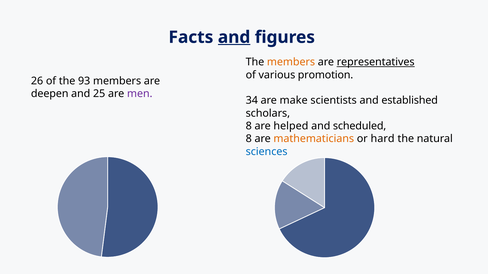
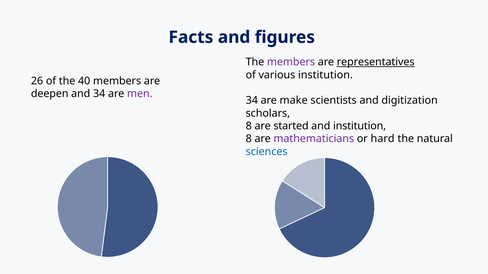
and underline: present -> none (234, 37)
members colour: orange -> purple (291, 62)
various promotion: promotion -> institution (325, 75)
93: 93 -> 40 (84, 81)
and 25: 25 -> 34 (99, 94)
established: established -> digitization (410, 101)
helped: helped -> started (291, 126)
and scheduled: scheduled -> institution (360, 126)
mathematicians colour: orange -> purple (314, 139)
